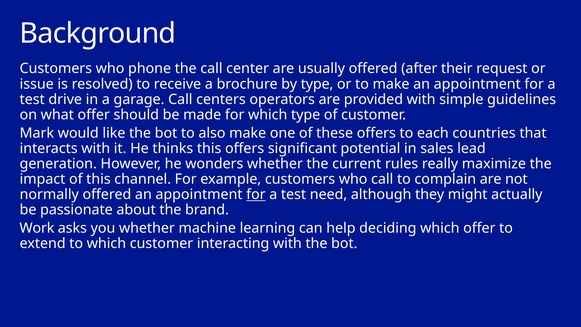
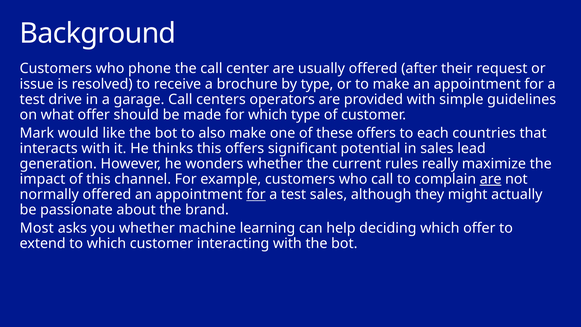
are underline: none -> present (491, 179)
test need: need -> sales (328, 194)
Work: Work -> Most (37, 228)
